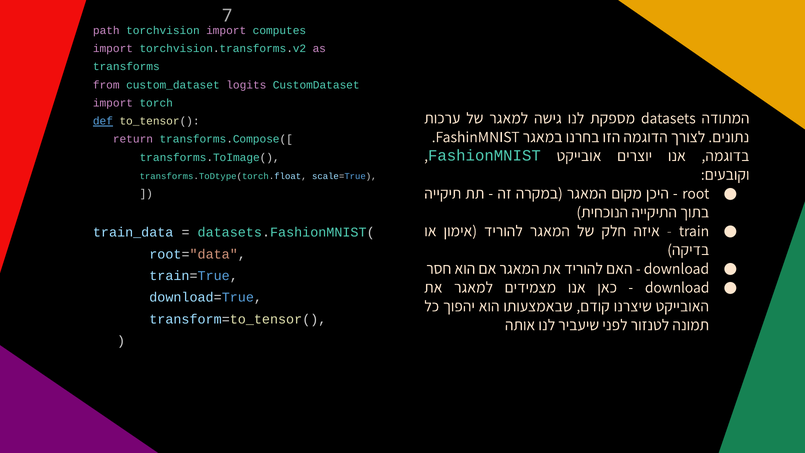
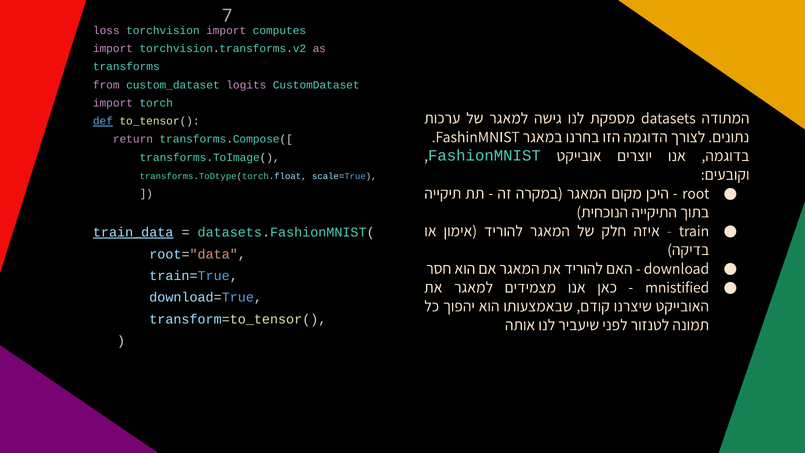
path: path -> loss (106, 30)
train_data underline: none -> present (133, 232)
download: download -> mnistified (677, 287)
